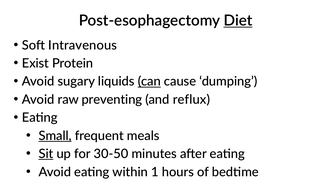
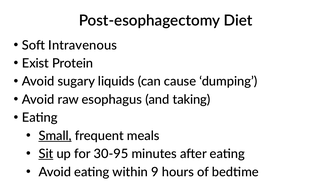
Diet underline: present -> none (238, 21)
can underline: present -> none (149, 81)
preventing: preventing -> esophagus (112, 99)
reflux: reflux -> taking (192, 99)
30-50: 30-50 -> 30-95 (111, 154)
1: 1 -> 9 (155, 172)
